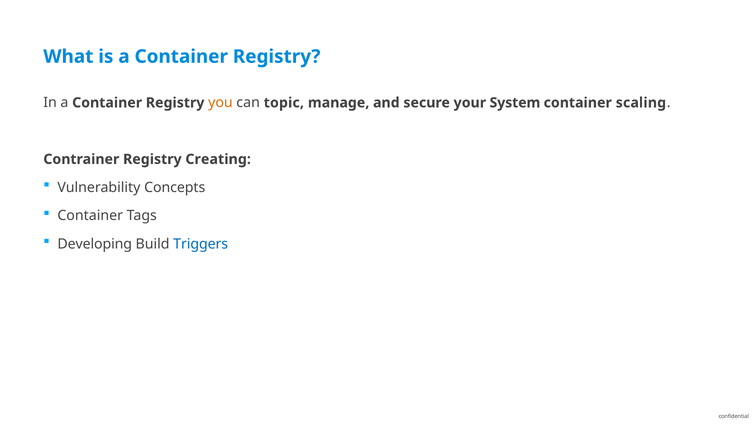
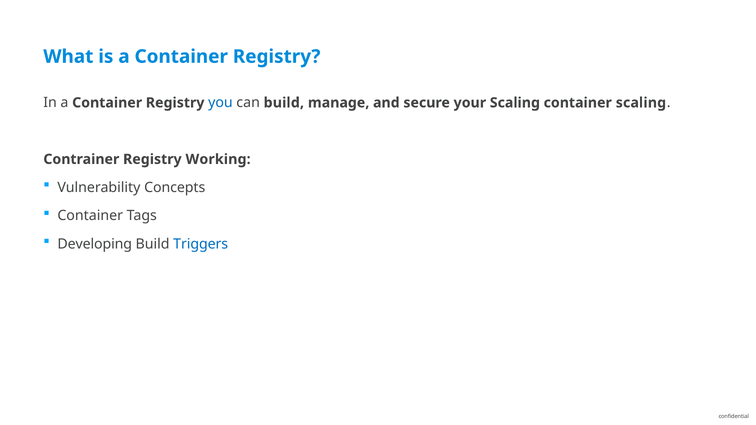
you colour: orange -> blue (220, 103)
can topic: topic -> build (284, 103)
your System: System -> Scaling (515, 103)
Creating: Creating -> Working (218, 159)
